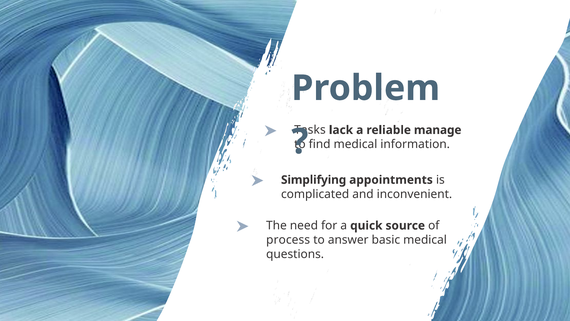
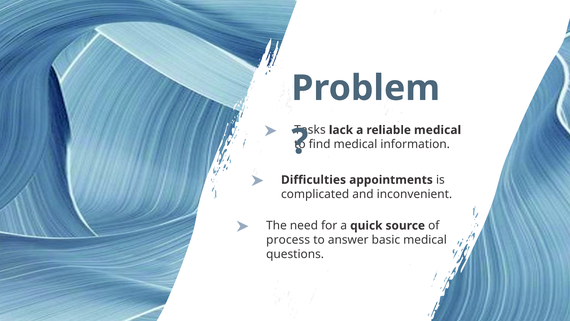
reliable manage: manage -> medical (438, 130)
Simplifying: Simplifying -> Difficulties (314, 180)
